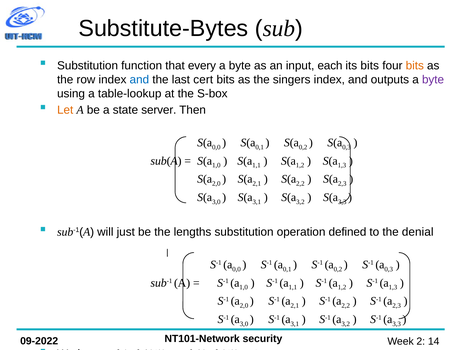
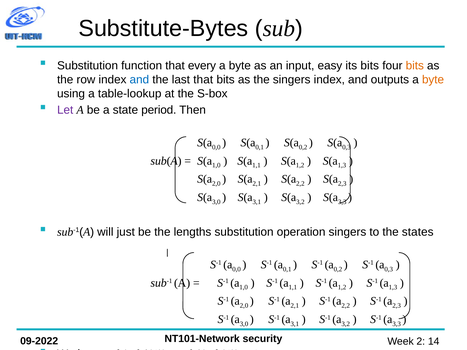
each: each -> easy (330, 66)
last cert: cert -> that (203, 80)
byte colour: purple -> orange (433, 80)
Let colour: orange -> purple (65, 110)
server: server -> period (159, 110)
operation defined: defined -> singers (347, 232)
denial: denial -> states (418, 232)
